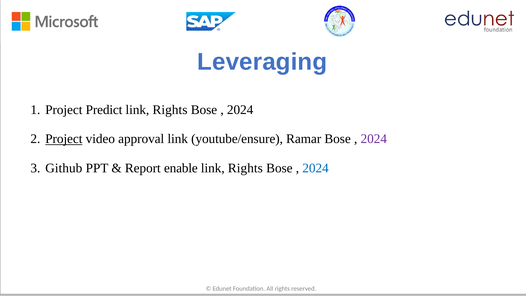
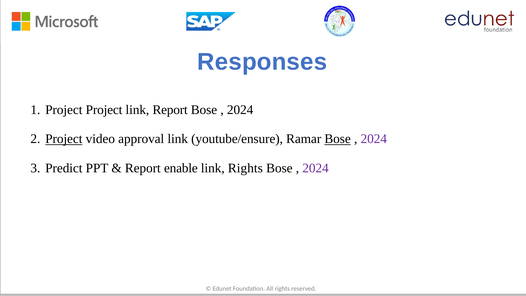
Leveraging: Leveraging -> Responses (262, 62)
Project Predict: Predict -> Project (104, 110)
Rights: Rights -> Report (170, 110)
Bose underline: none -> present (338, 139)
Github: Github -> Predict (64, 168)
2024 colour: blue -> purple (316, 168)
